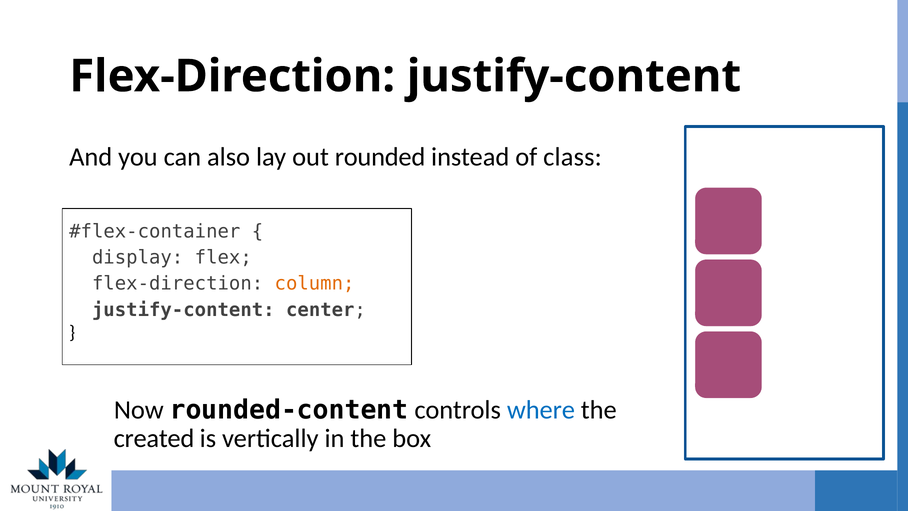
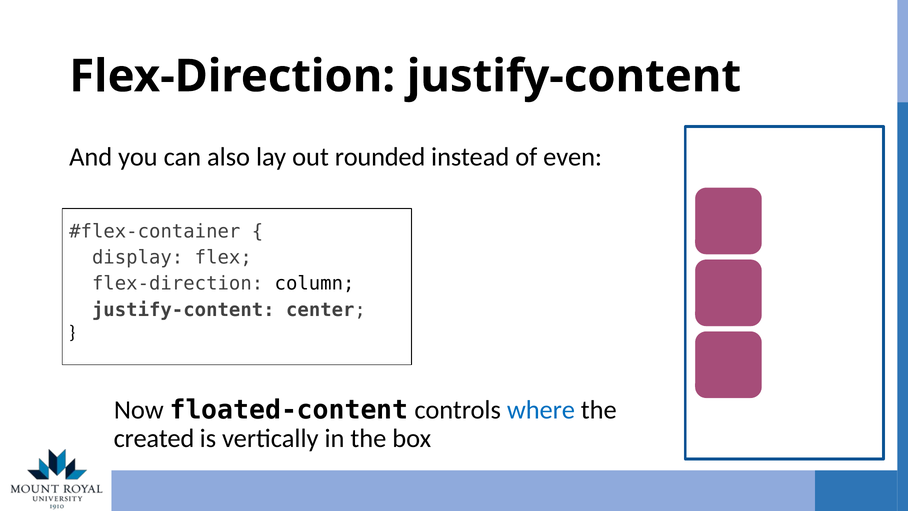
class: class -> even (573, 157)
column colour: orange -> black (315, 284)
rounded-content: rounded-content -> floated-content (289, 410)
